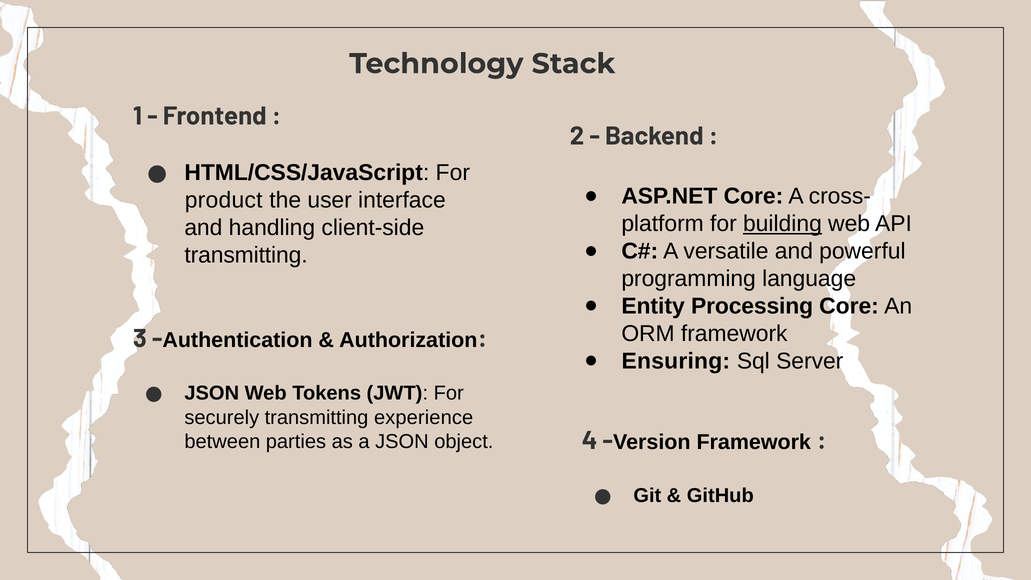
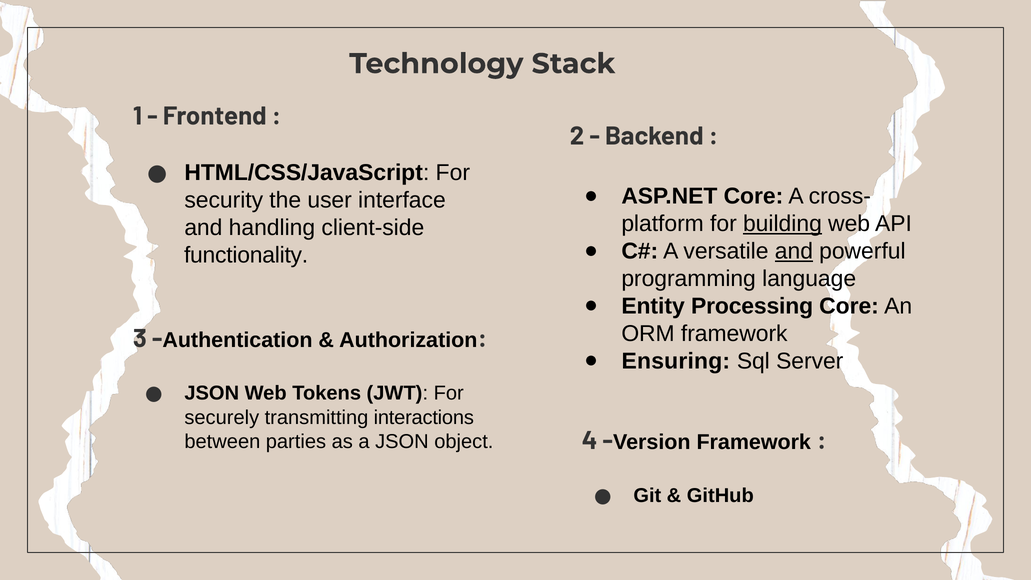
product: product -> security (224, 200)
and underline: none -> present (794, 251)
transmitting: transmitting -> functionality (246, 255)
experience: experience -> interactions (424, 417)
